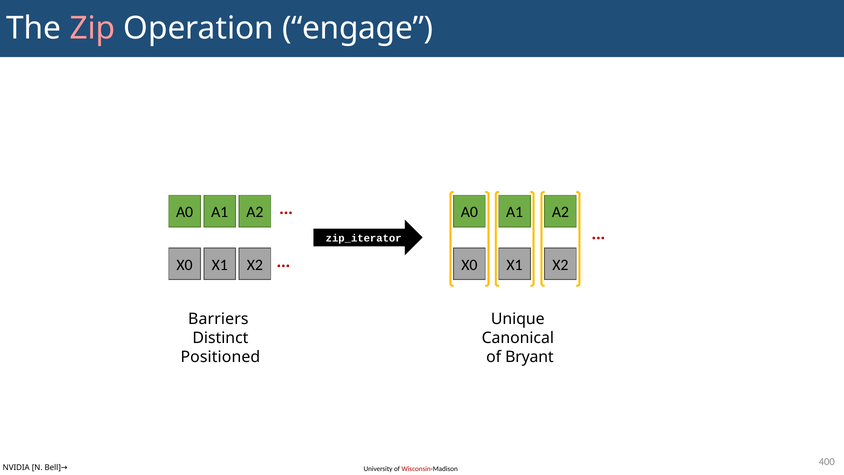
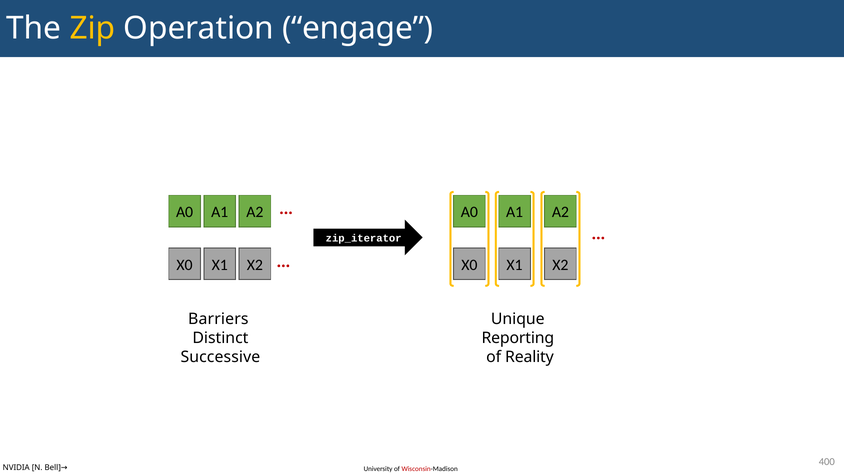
Zip colour: pink -> yellow (92, 28)
Canonical: Canonical -> Reporting (518, 338)
Positioned: Positioned -> Successive (220, 357)
Bryant: Bryant -> Reality (529, 357)
